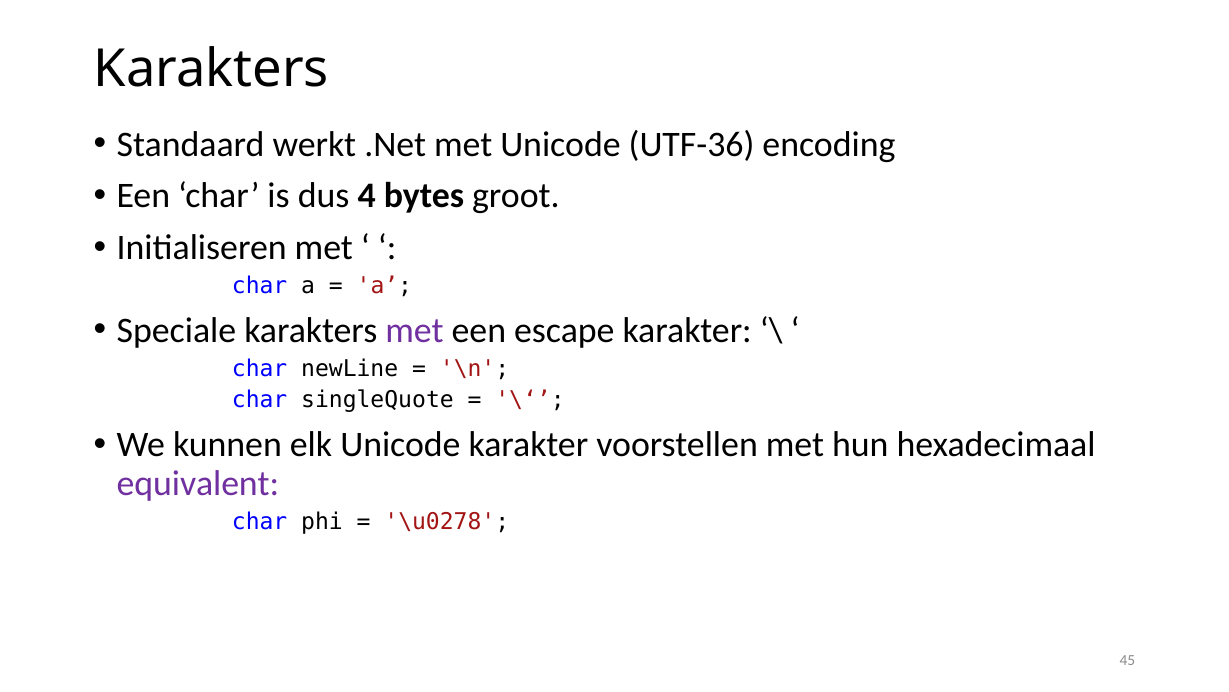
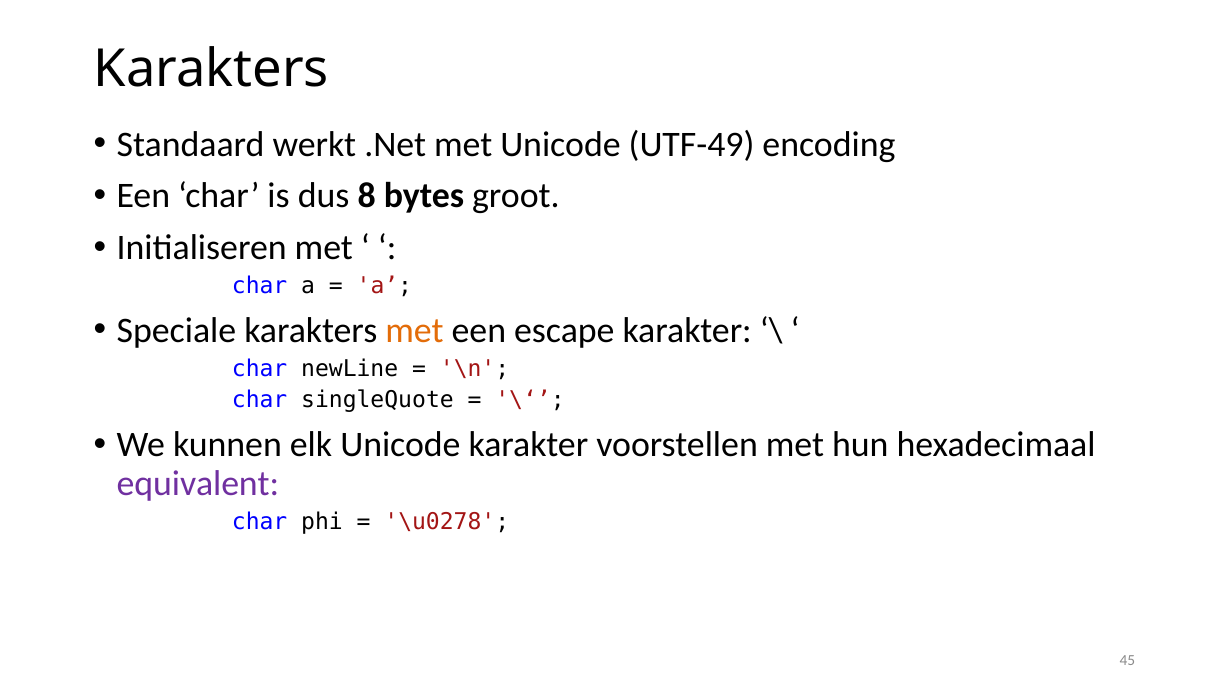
UTF-36: UTF-36 -> UTF-49 (692, 144)
4: 4 -> 8 (367, 196)
met colour: purple -> orange (415, 330)
